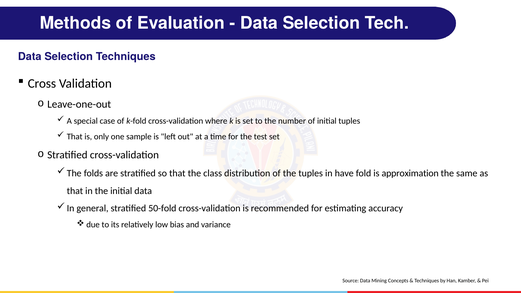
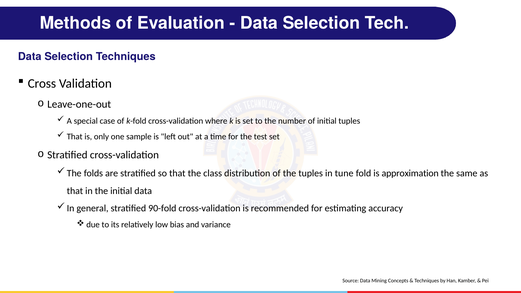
have: have -> tune (344, 173)
50-fold: 50-fold -> 90-fold (162, 208)
